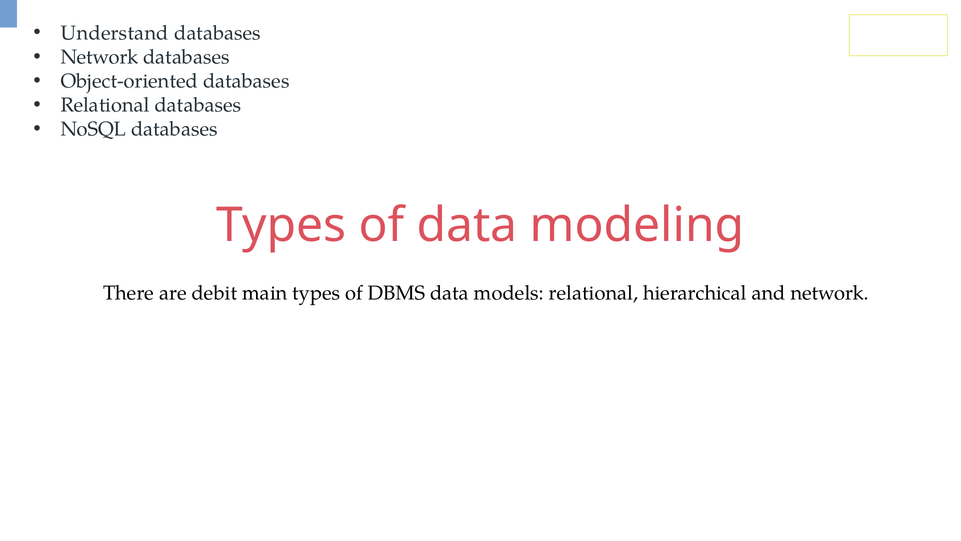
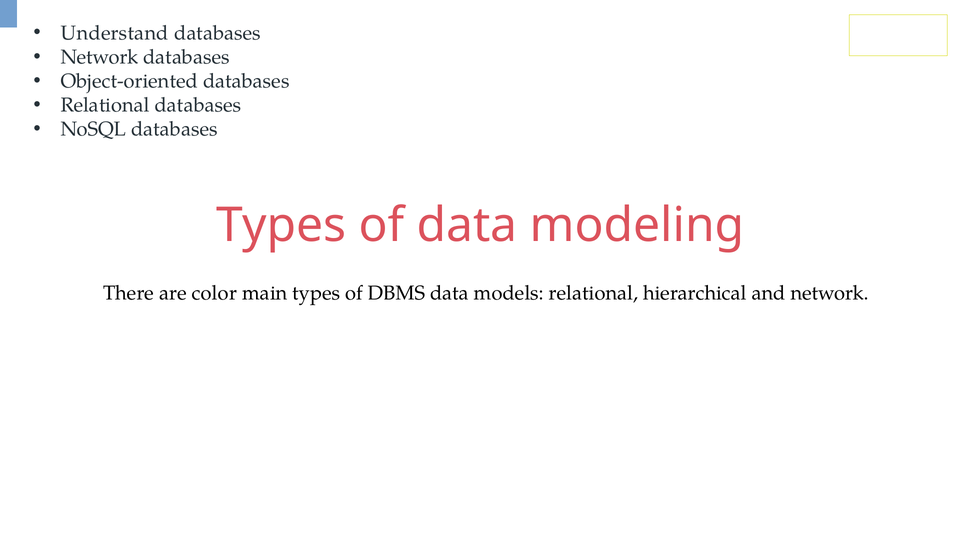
debit: debit -> color (214, 293)
